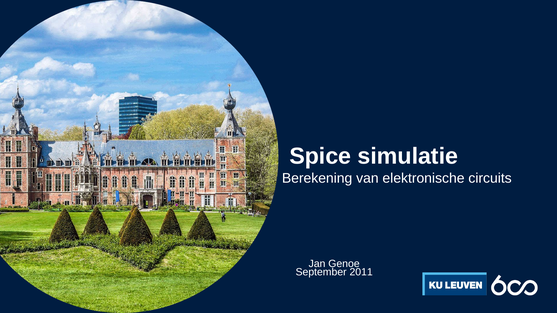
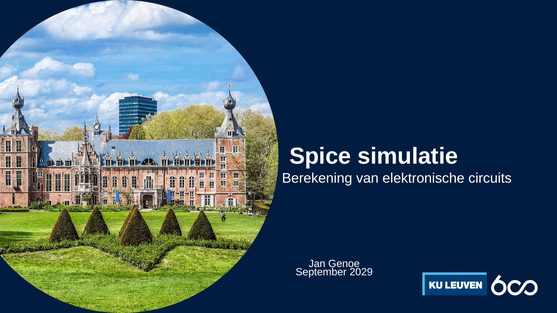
2011: 2011 -> 2029 (361, 272)
